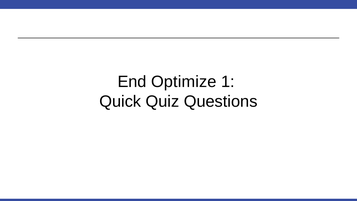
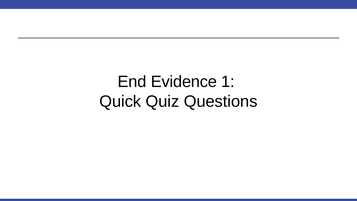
Optimize: Optimize -> Evidence (184, 82)
